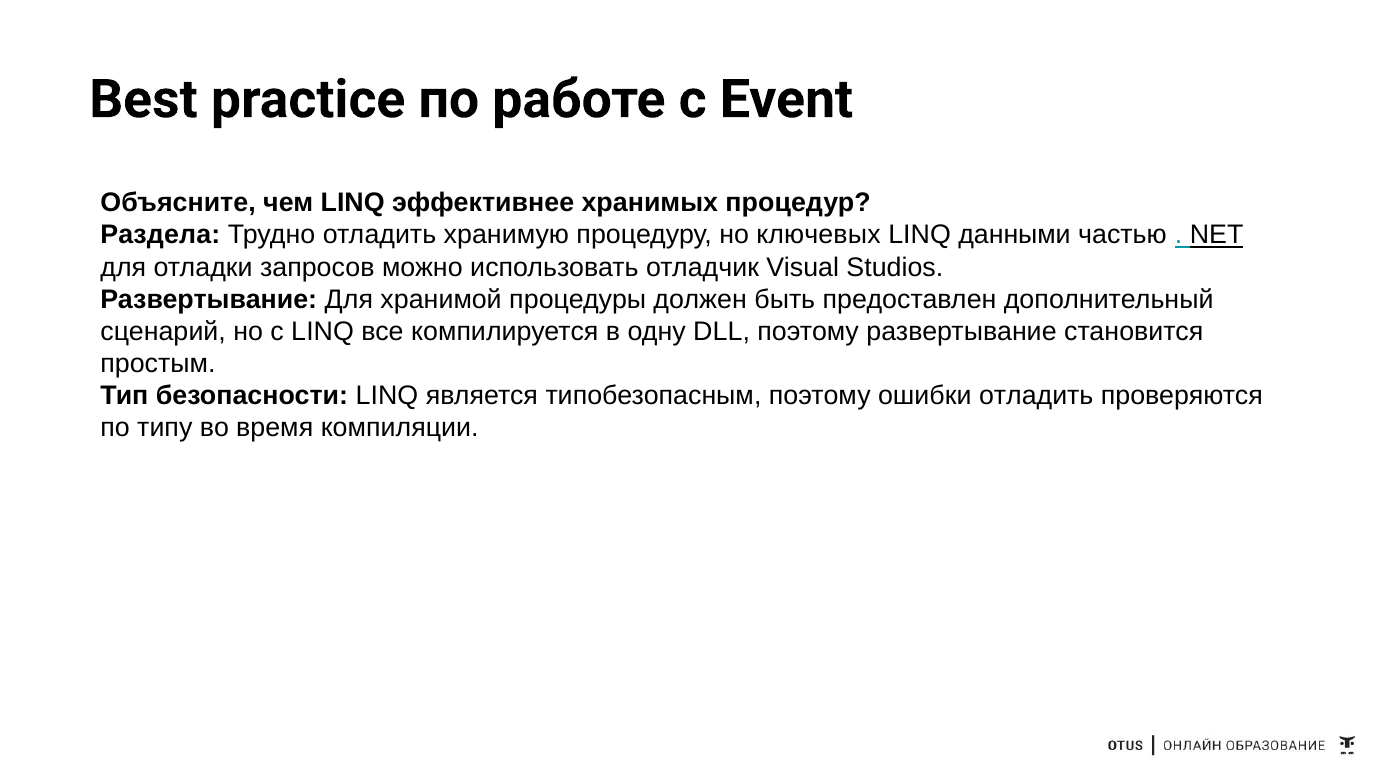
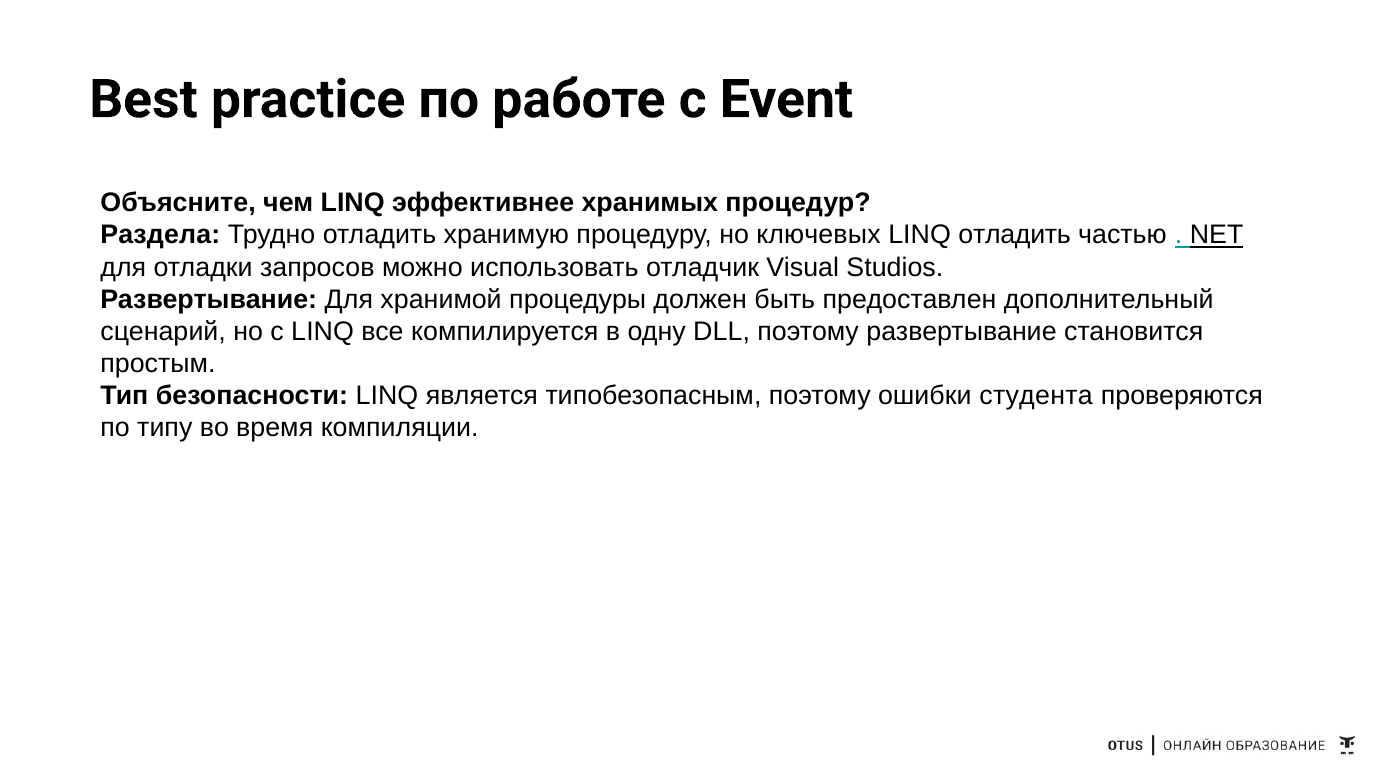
LINQ данными: данными -> отладить (1015, 235)
ошибки отладить: отладить -> студента (1036, 396)
